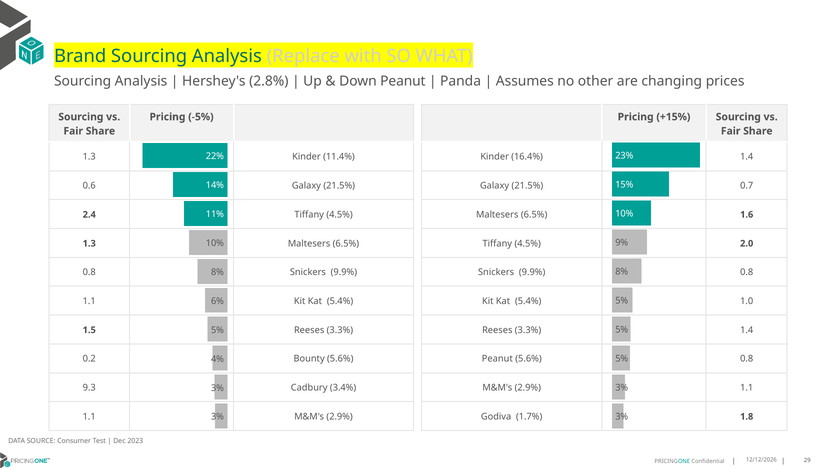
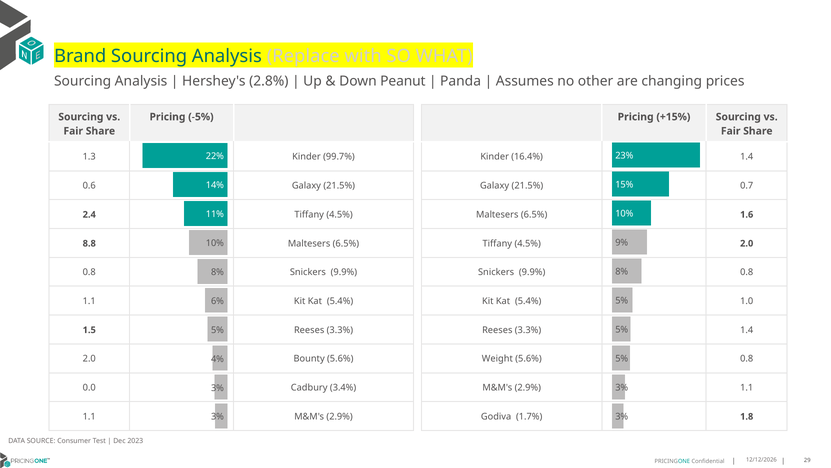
11.4%: 11.4% -> 99.7% (339, 157)
1.3: 1.3 -> 8.8 (89, 243)
0.2: 0.2 -> 2.0 (89, 358)
Peanut: Peanut -> Weight (497, 358)
9.3: 9.3 -> 0.0 (89, 387)
